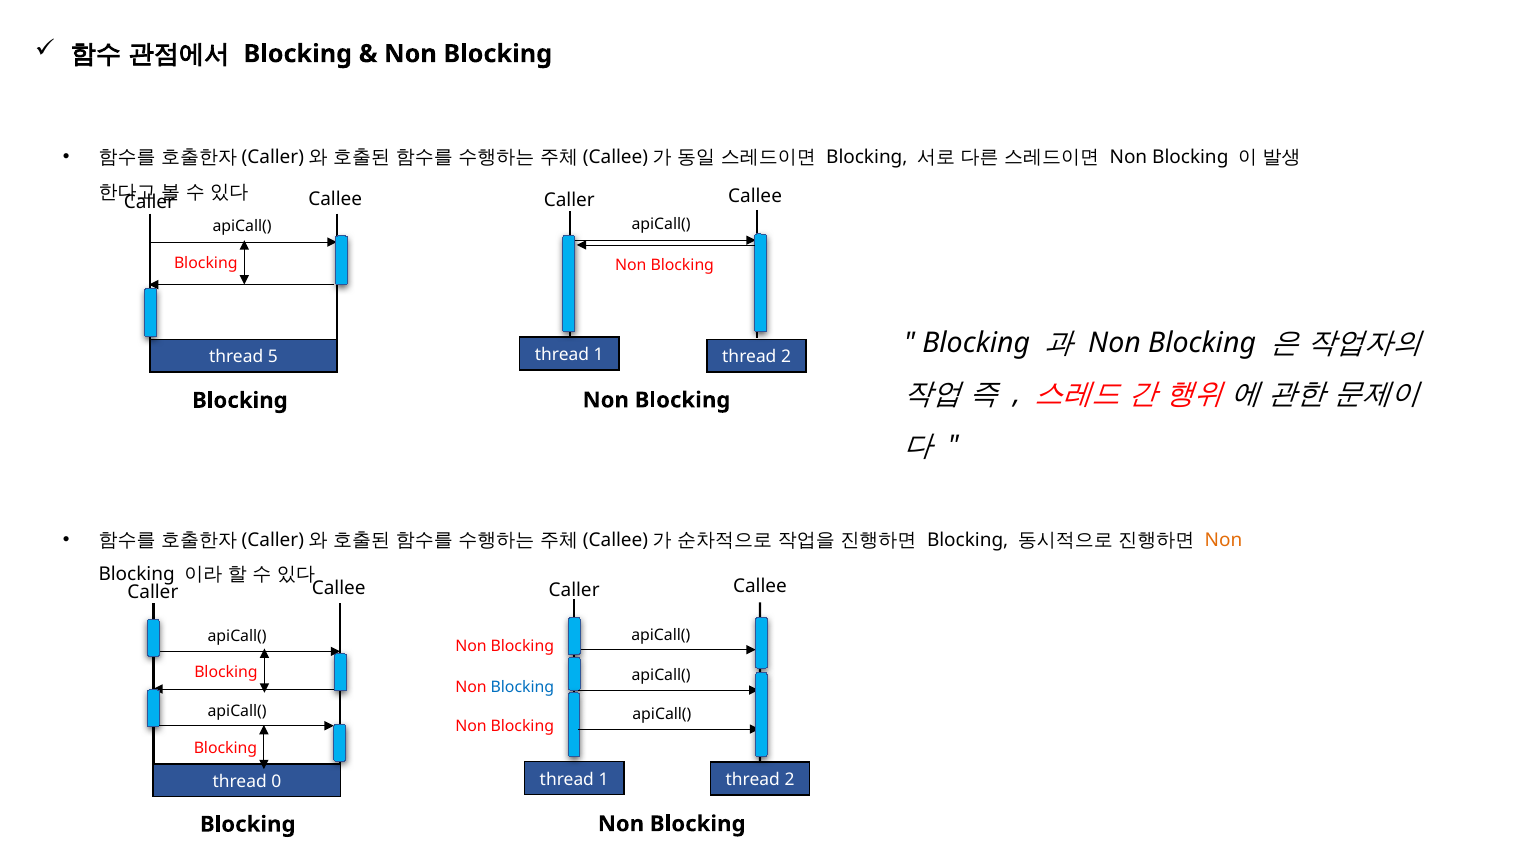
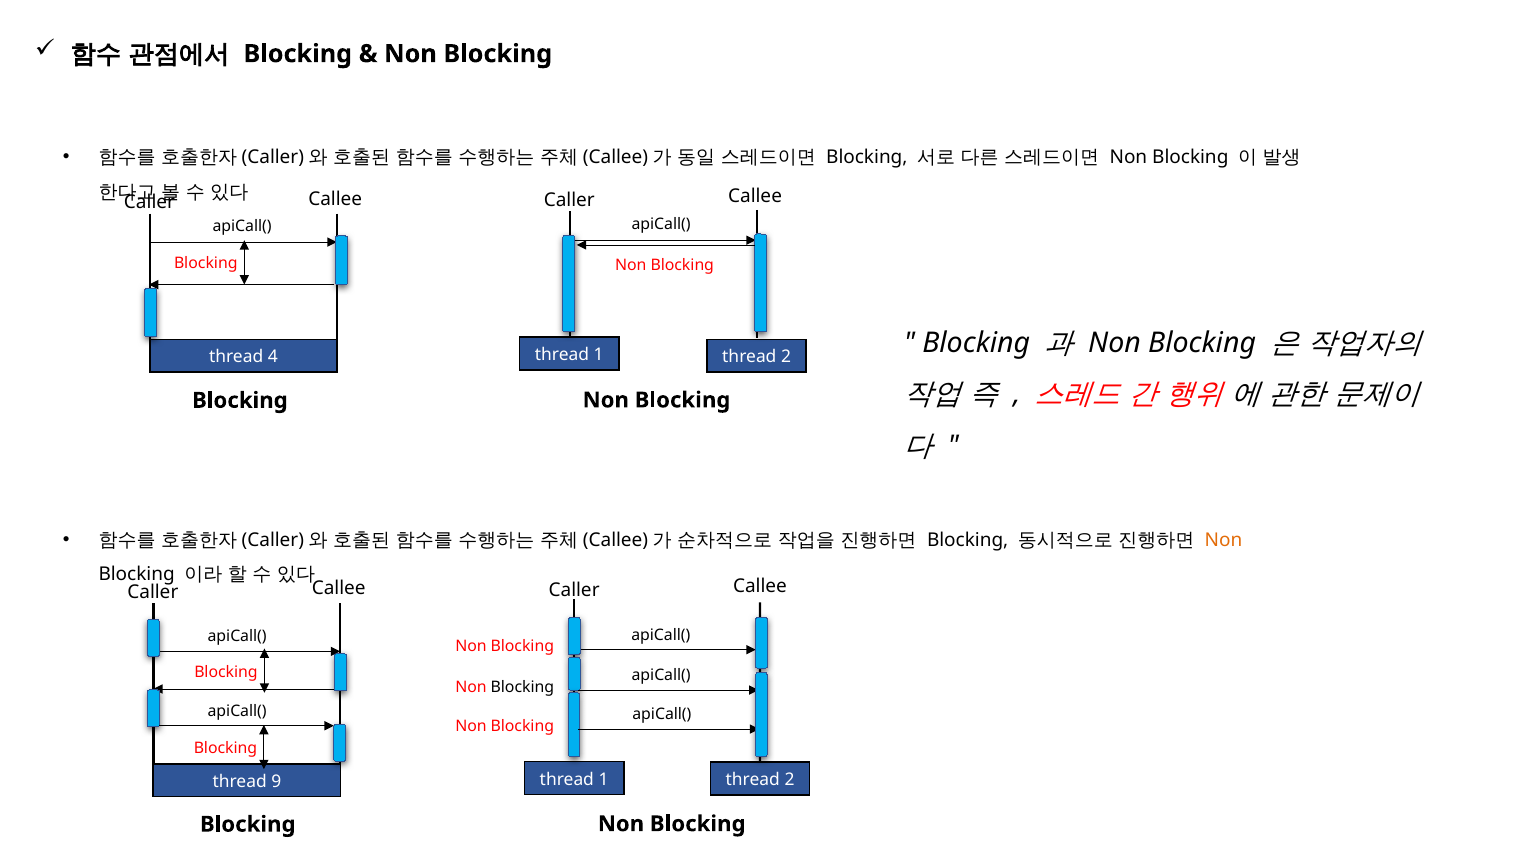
5: 5 -> 4 (273, 357)
Blocking colour: blue -> black (522, 687)
0: 0 -> 9 (276, 781)
